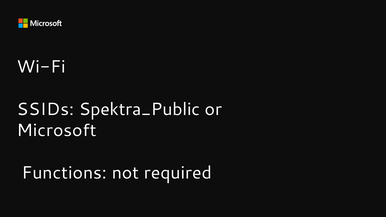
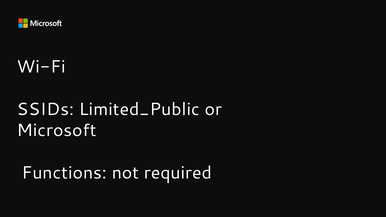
Spektra_Public: Spektra_Public -> Limited_Public (139, 109)
